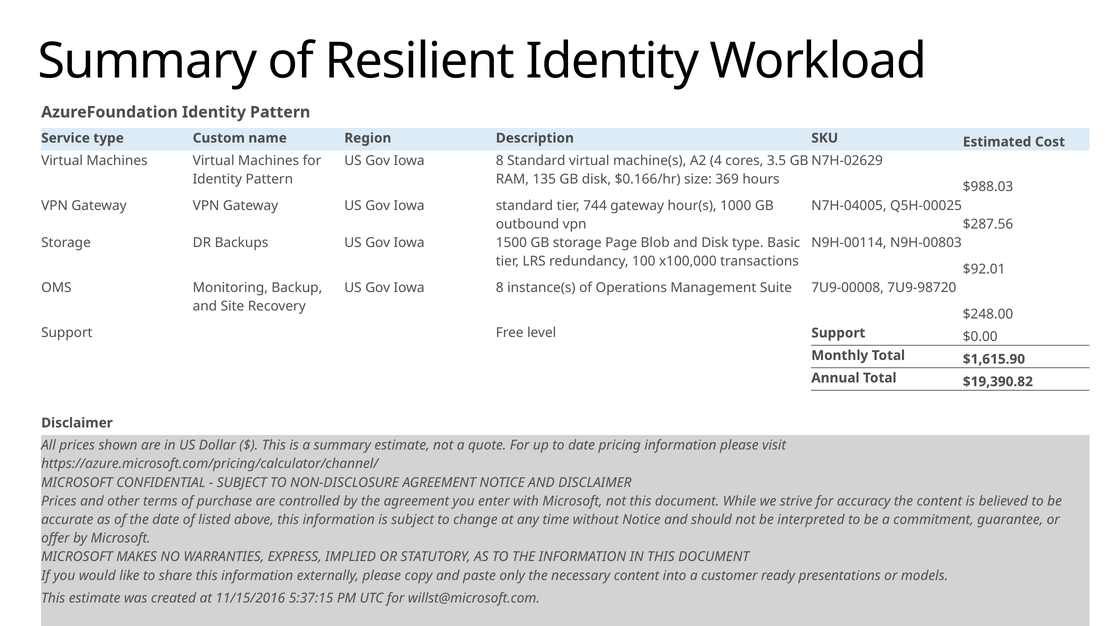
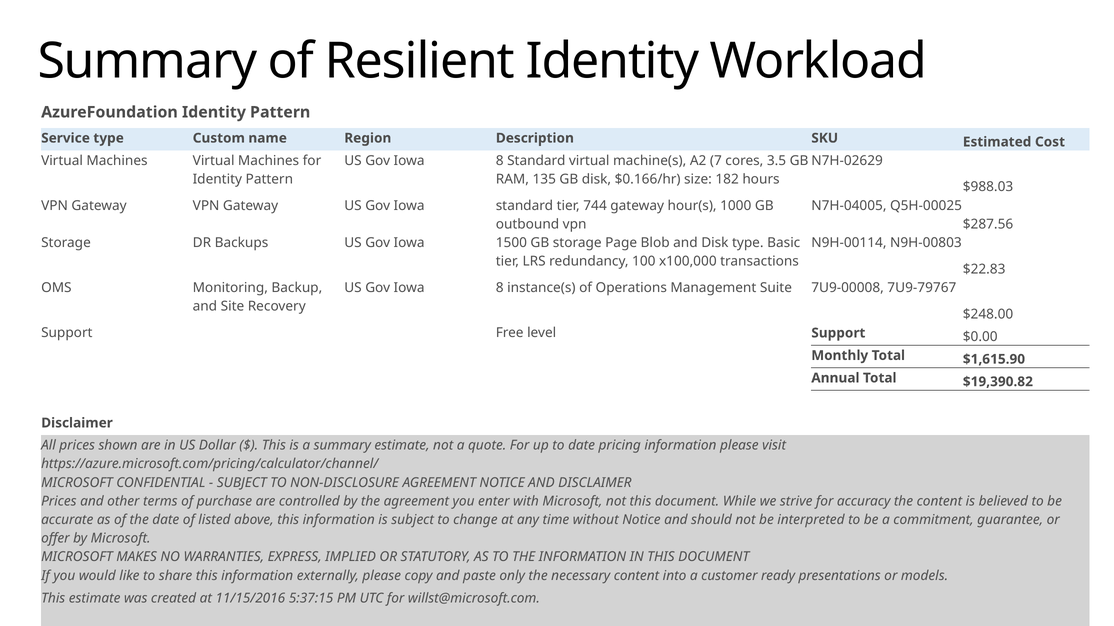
4: 4 -> 7 (716, 161)
369: 369 -> 182 (727, 179)
$92.01: $92.01 -> $22.83 (984, 269)
7U9-98720: 7U9-98720 -> 7U9-79767 (922, 288)
